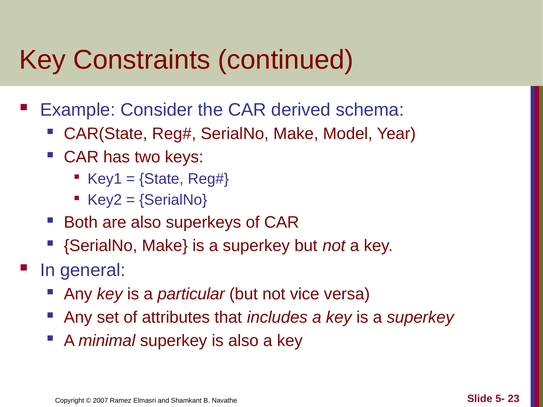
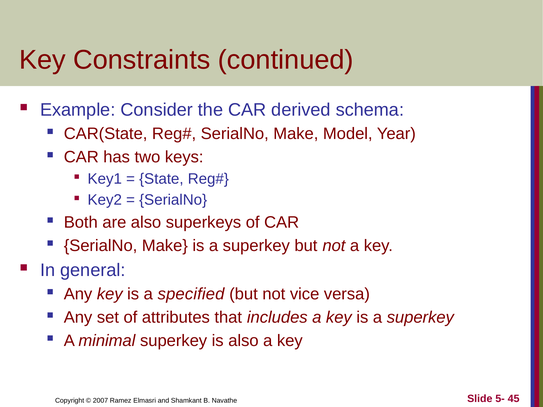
particular: particular -> specified (191, 294)
23: 23 -> 45 (514, 399)
